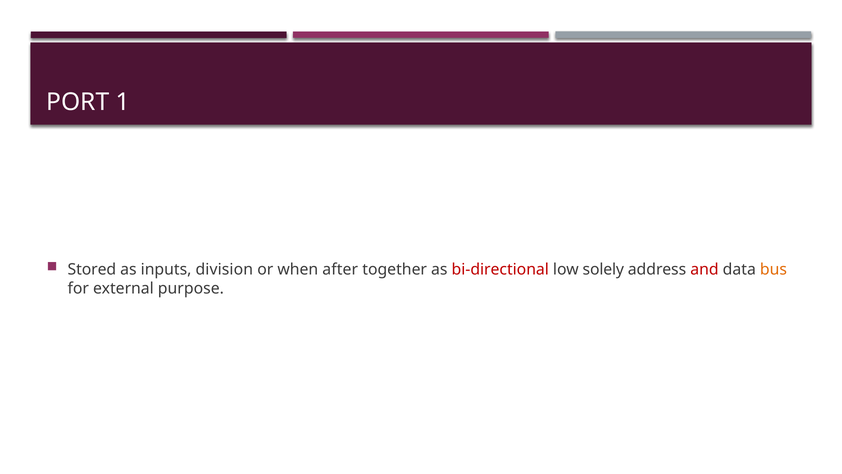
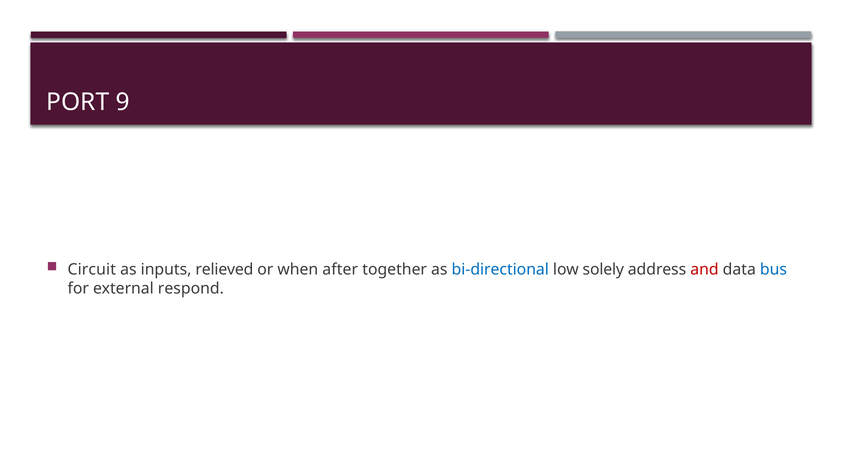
1: 1 -> 9 (123, 102)
Stored: Stored -> Circuit (92, 269)
division: division -> relieved (224, 269)
bi-directional colour: red -> blue (500, 269)
bus colour: orange -> blue (773, 269)
purpose: purpose -> respond (191, 288)
